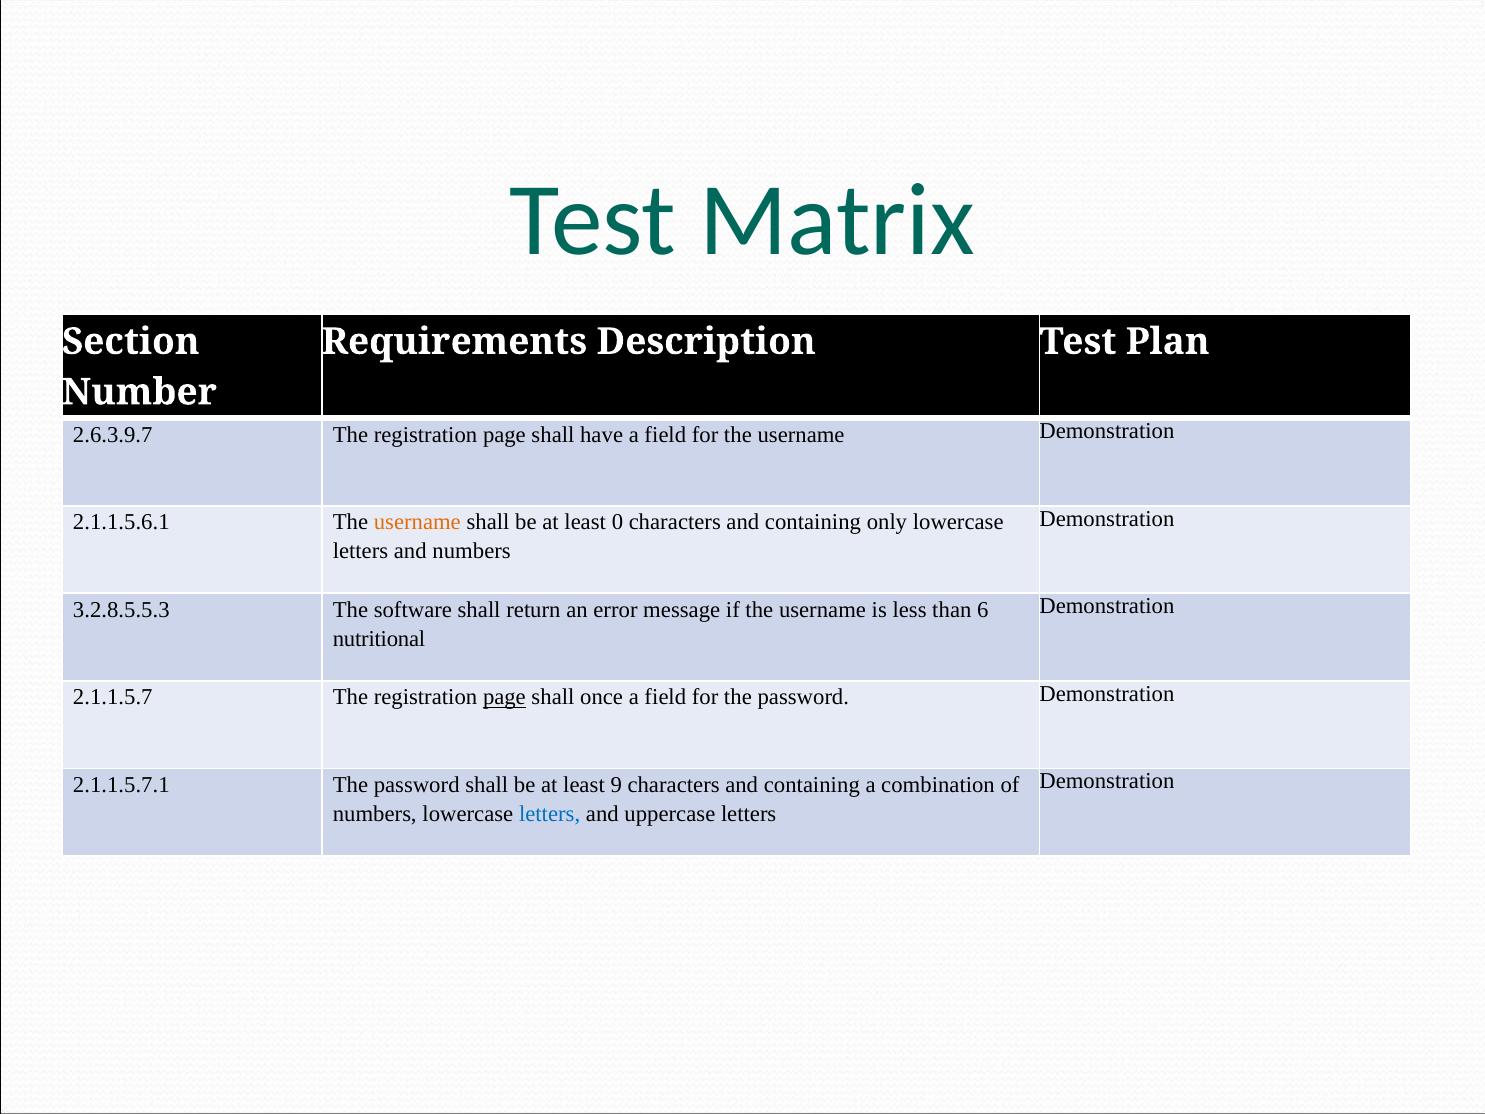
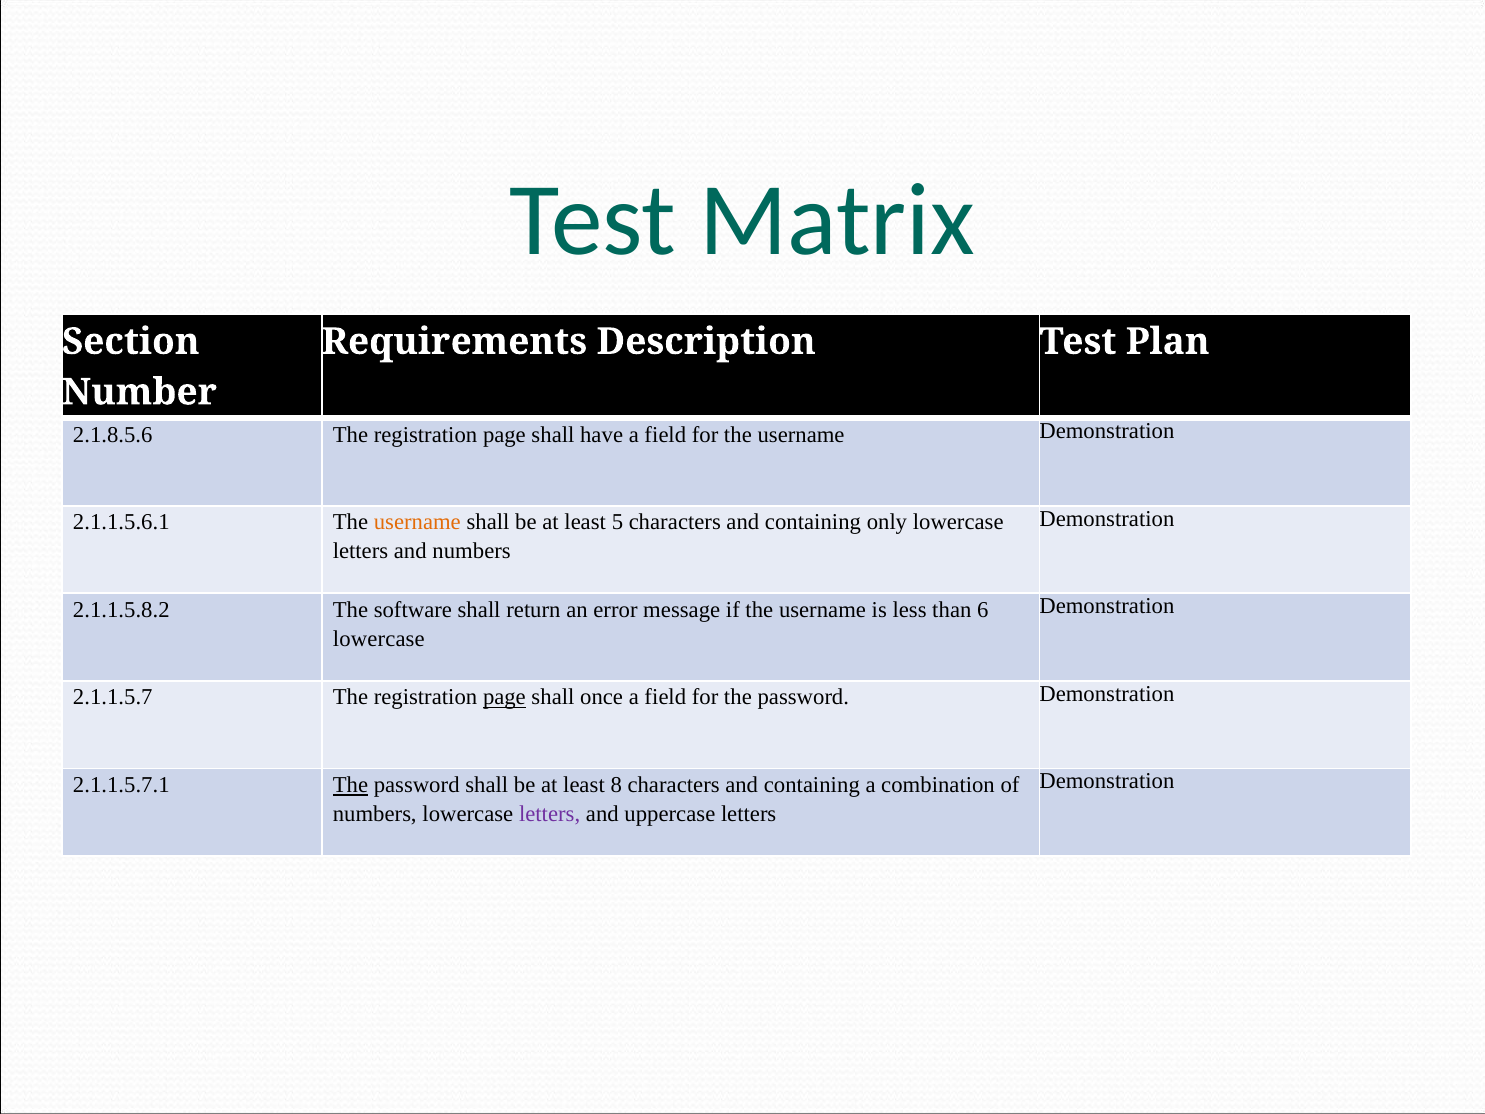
2.6.3.9.7: 2.6.3.9.7 -> 2.1.8.5.6 (113, 435)
0: 0 -> 5 (617, 522)
3.2.8.5.5.3: 3.2.8.5.5.3 -> 2.1.1.5.8.2 (121, 610)
nutritional: nutritional -> lowercase (379, 639)
The underline: none -> present (350, 785)
9: 9 -> 8 (616, 785)
letters colour: blue -> purple (550, 814)
